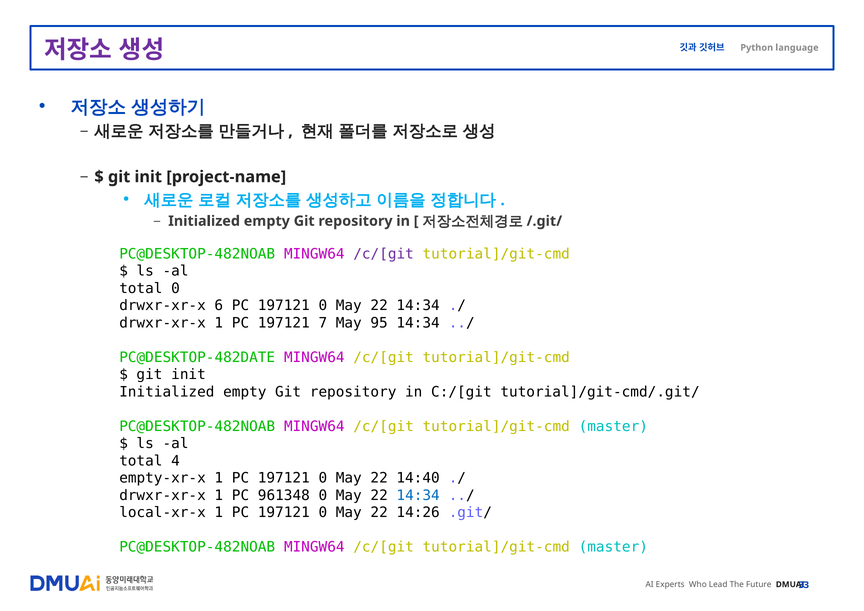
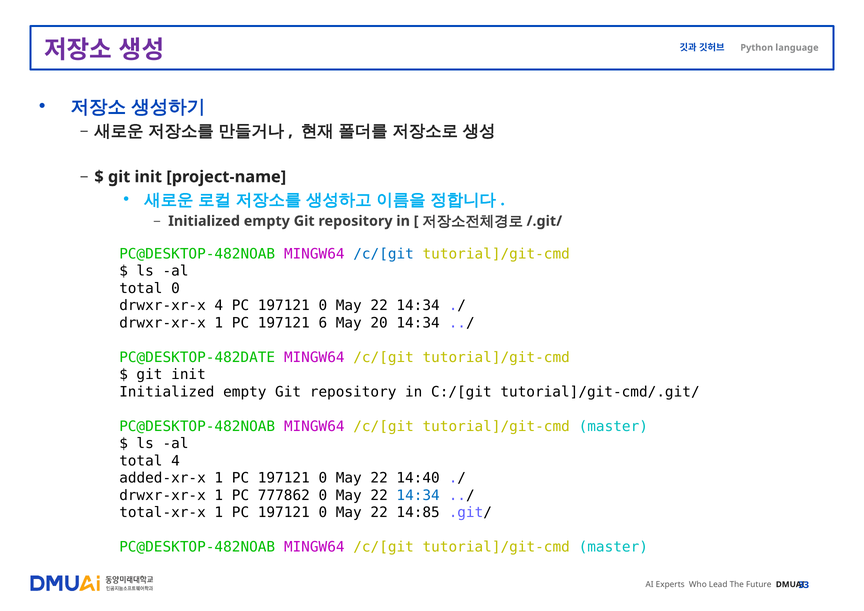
/c/[git colour: purple -> blue (384, 254)
drwxr-xr-x 6: 6 -> 4 (219, 306)
7: 7 -> 6 (323, 323)
95: 95 -> 20 (379, 323)
empty-xr-x: empty-xr-x -> added-xr-x (163, 478)
961348: 961348 -> 777862 (284, 495)
local-xr-x: local-xr-x -> total-xr-x (163, 513)
14:26: 14:26 -> 14:85 (418, 513)
